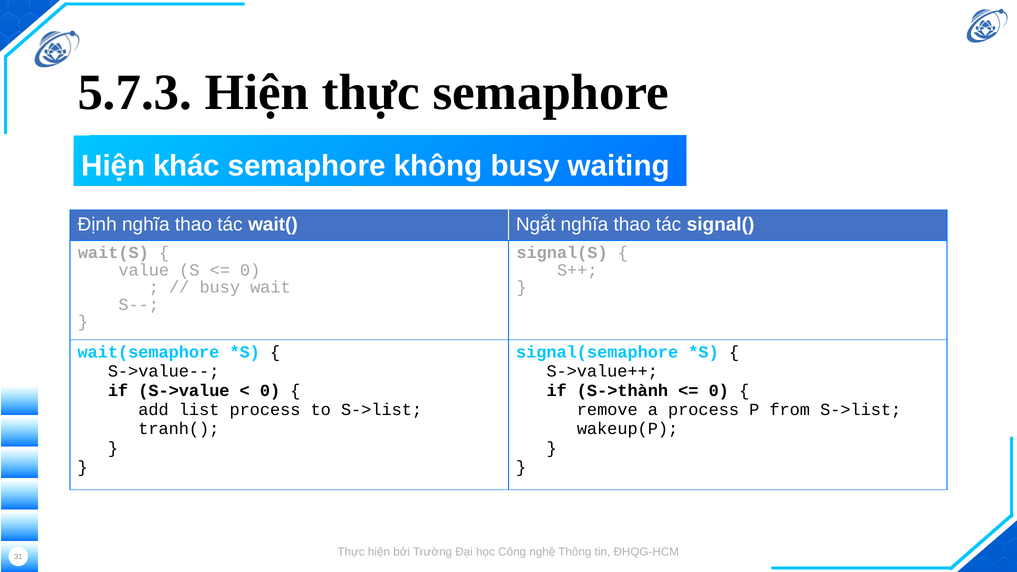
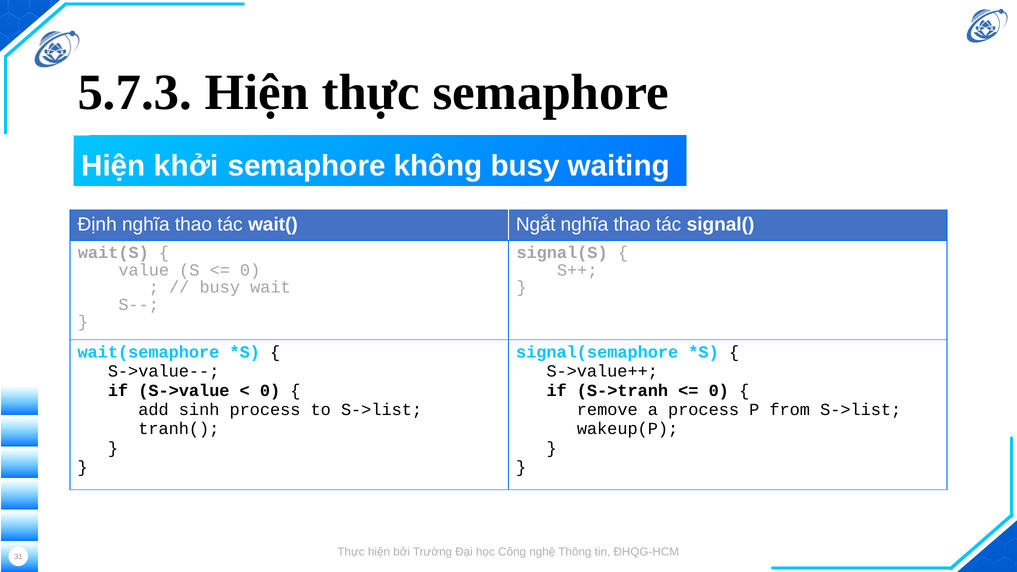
khác: khác -> khởi (186, 166)
S->thành: S->thành -> S->tranh (622, 391)
list: list -> sinh (199, 410)
